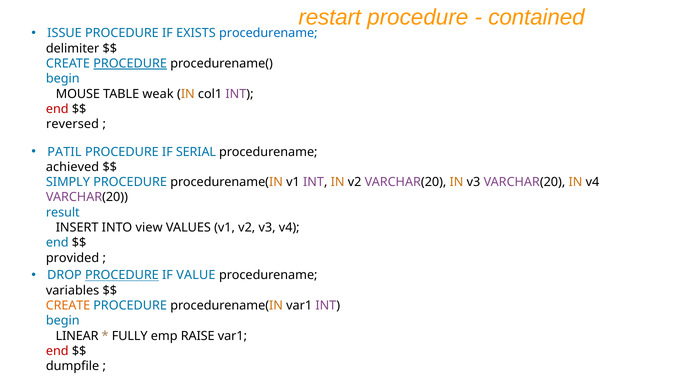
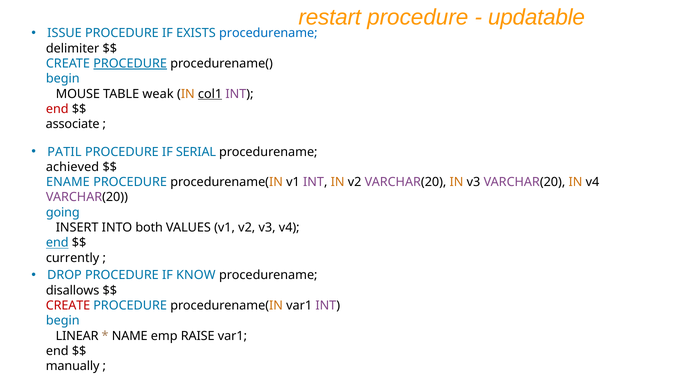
contained: contained -> updatable (537, 18)
col1 underline: none -> present (210, 94)
reversed: reversed -> associate (73, 124)
SIMPLY: SIMPLY -> ENAME (68, 182)
result: result -> going (63, 213)
view: view -> both (149, 228)
end underline: none -> present (57, 243)
provided: provided -> currently (73, 258)
PROCEDURE underline: present -> none (122, 275)
VALUE: VALUE -> KNOW (196, 275)
variables: variables -> disallows (73, 290)
CREATE colour: orange -> red (68, 306)
FULLY: FULLY -> NAME (130, 336)
end colour: red -> black (57, 351)
dumpfile: dumpfile -> manually (73, 366)
